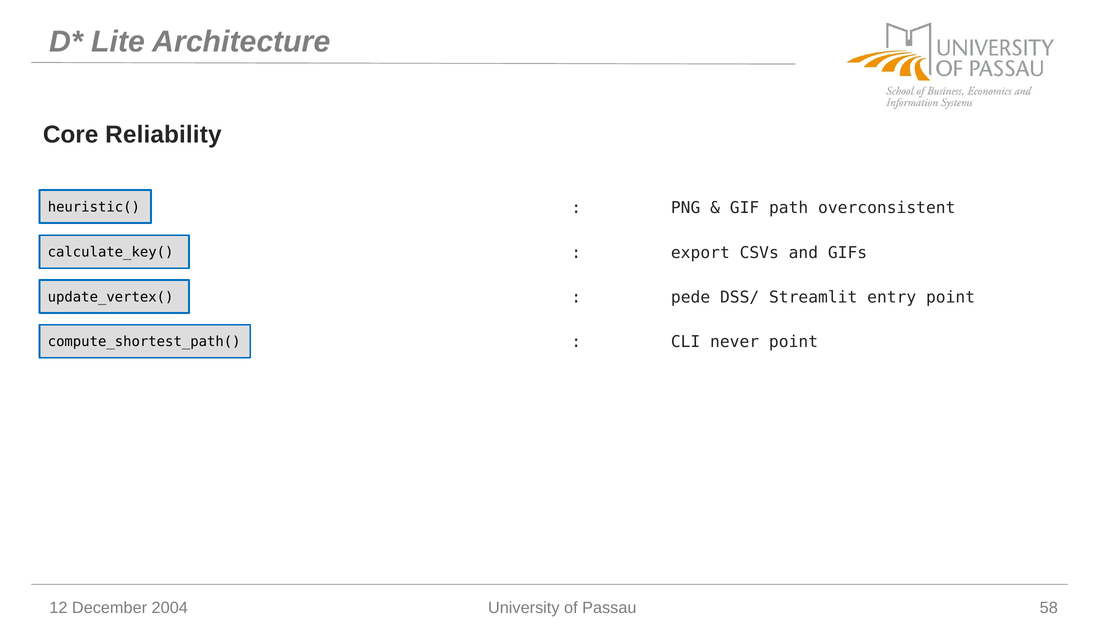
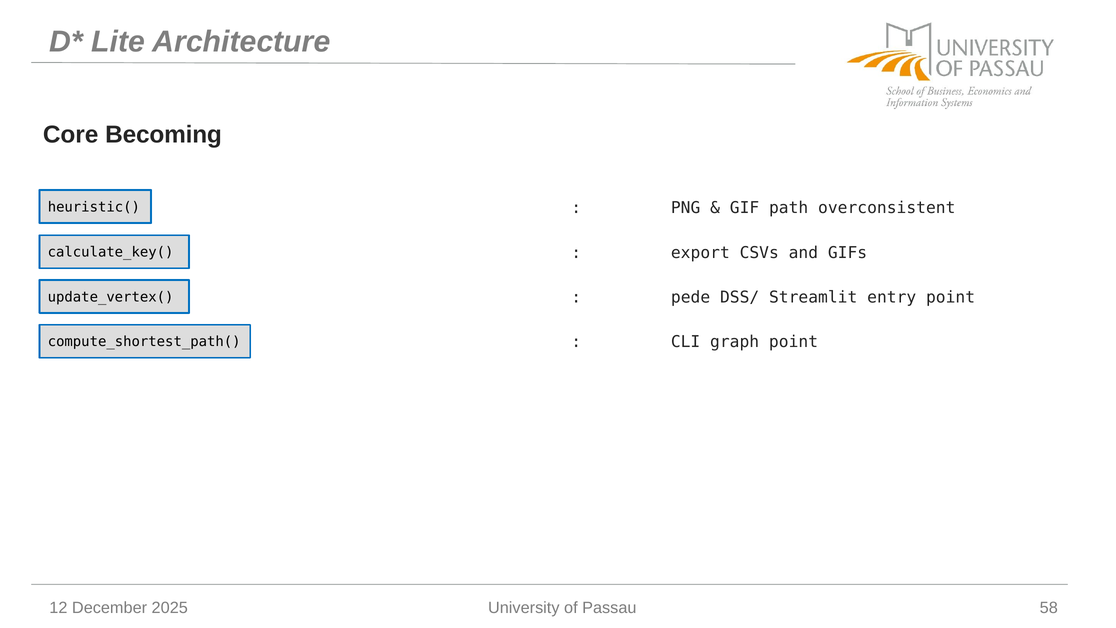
Reliability: Reliability -> Becoming (164, 135)
never: never -> graph (735, 342)
2004: 2004 -> 2025 (170, 607)
